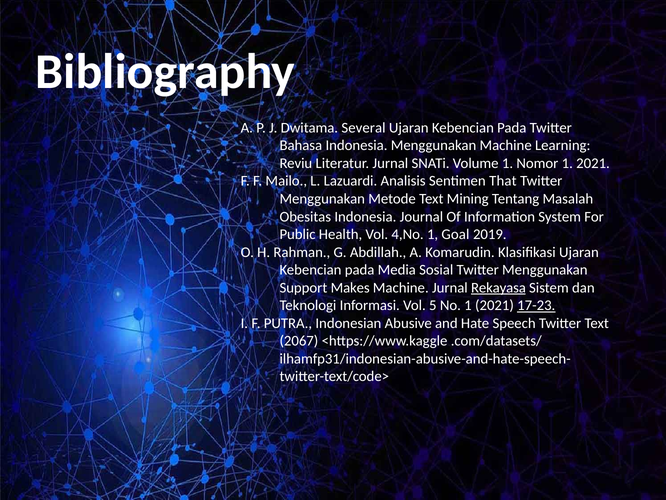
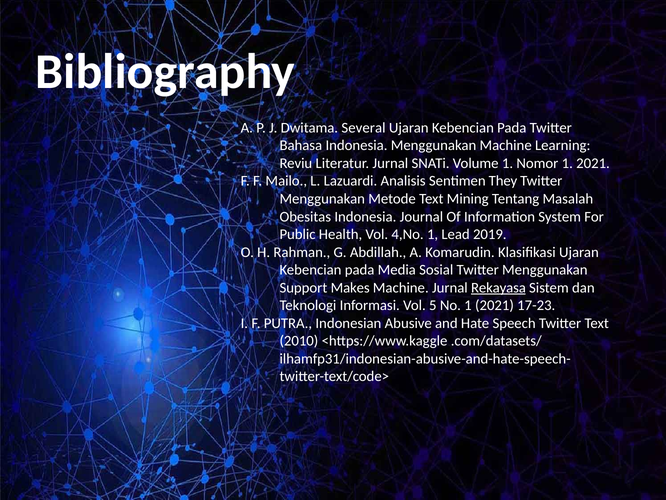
That: That -> They (503, 181)
Goal: Goal -> Lead (456, 234)
17-23 underline: present -> none (536, 305)
2067: 2067 -> 2010 (299, 341)
